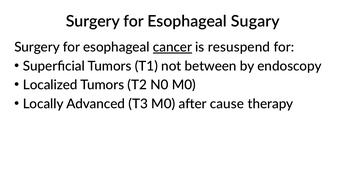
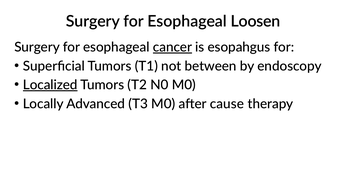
Sugary: Sugary -> Loosen (255, 21)
resuspend: resuspend -> esopahgus (239, 47)
Localized underline: none -> present (50, 85)
